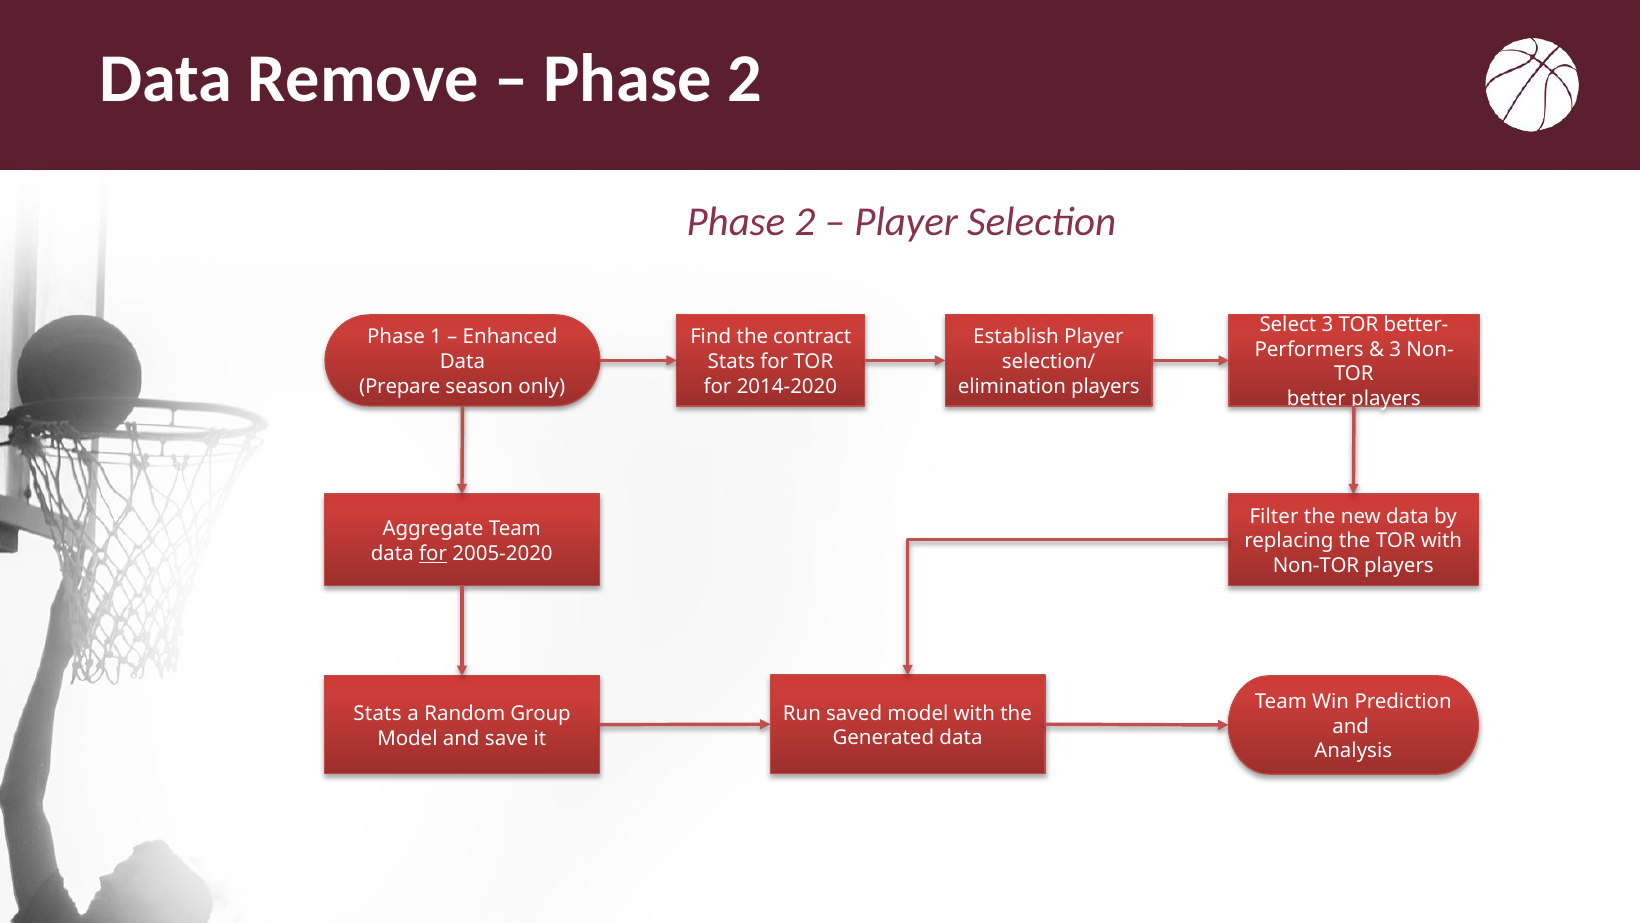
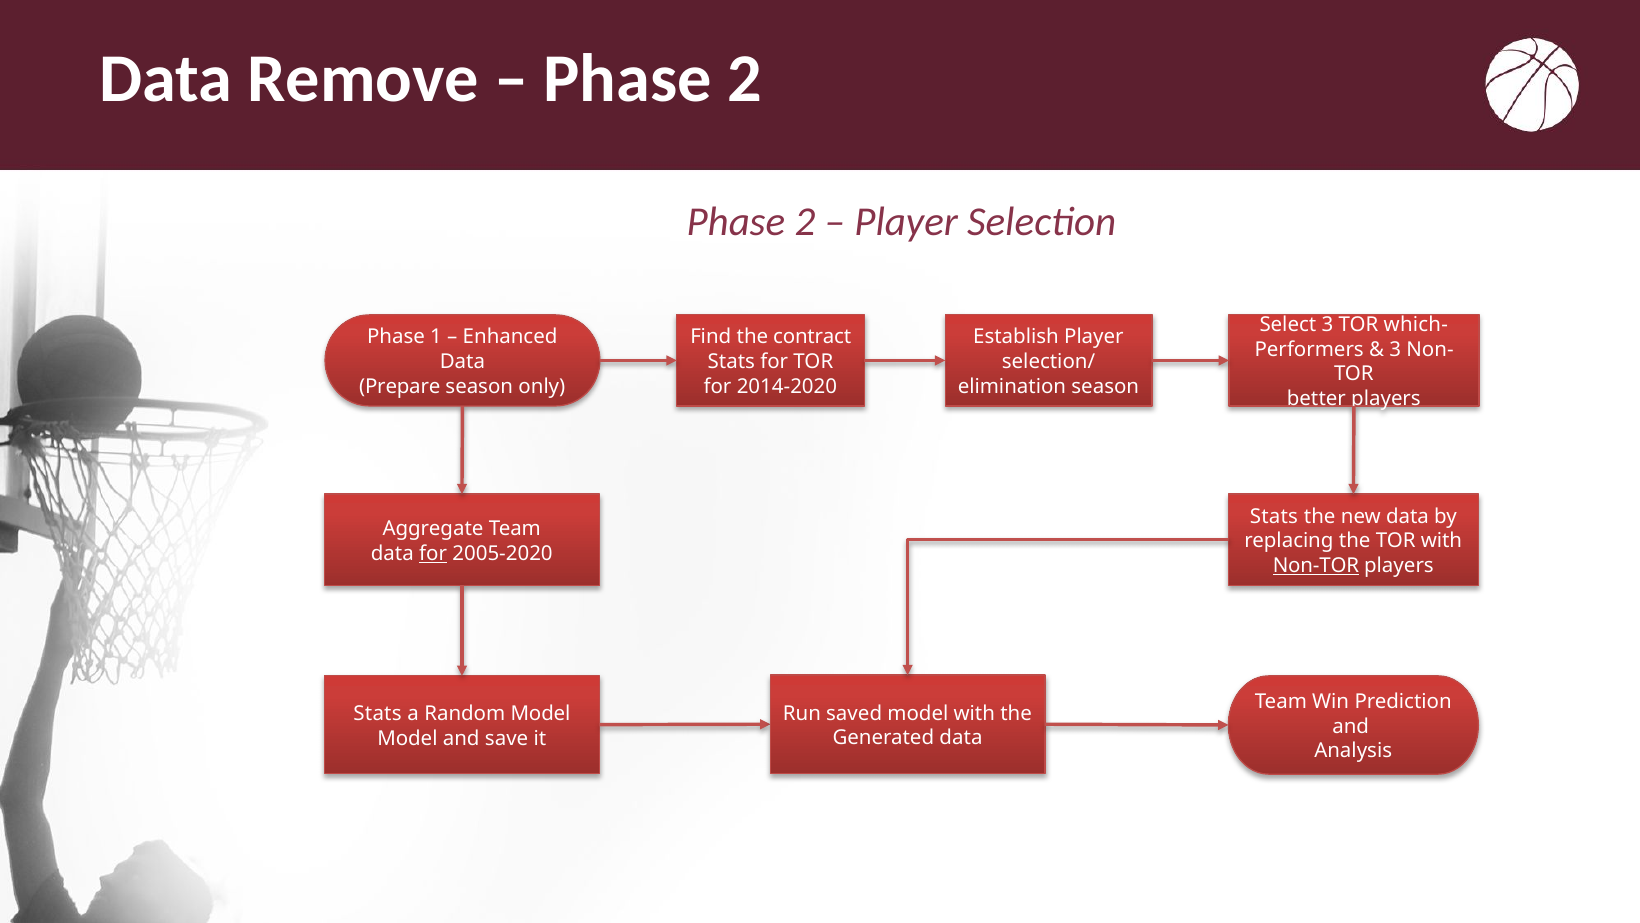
better-: better- -> which- (1416, 325)
players: players -> season (1105, 386)
Filter: Filter -> Stats (1274, 516)
Non-TOR underline: none -> present (1316, 566)
Random Group: Group -> Model (540, 714)
